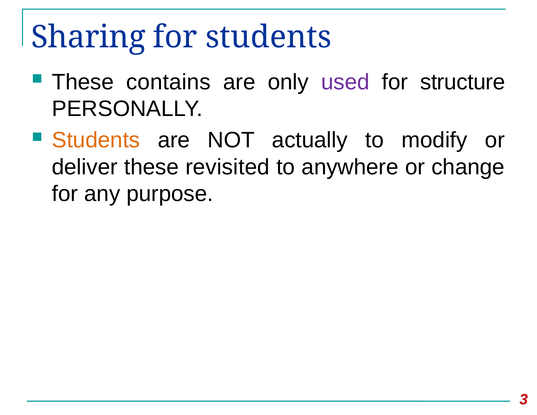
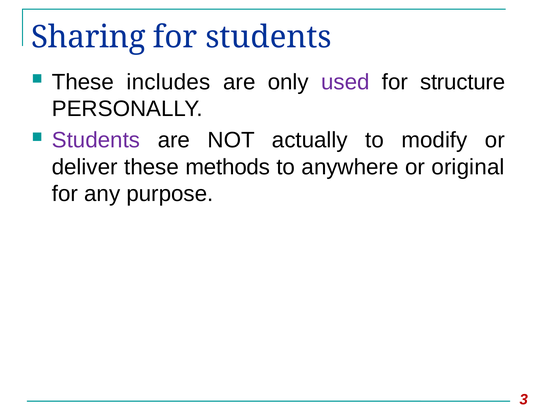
contains: contains -> includes (168, 82)
Students colour: orange -> purple (96, 140)
revisited: revisited -> methods (228, 167)
change: change -> original (468, 167)
